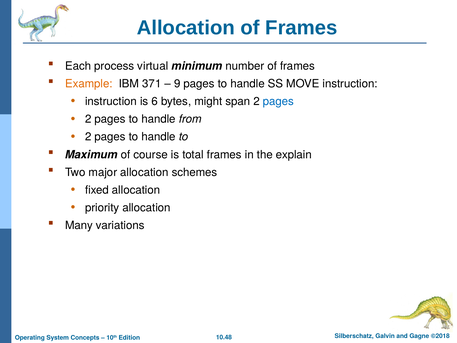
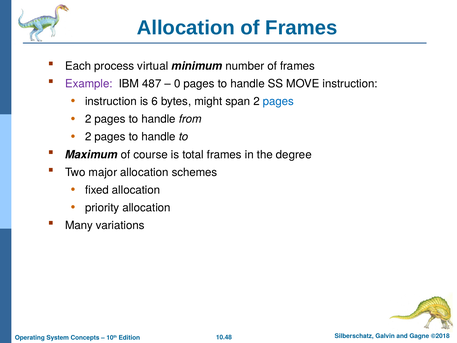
Example colour: orange -> purple (89, 84)
371: 371 -> 487 (152, 84)
9: 9 -> 0 (177, 84)
explain: explain -> degree (294, 154)
